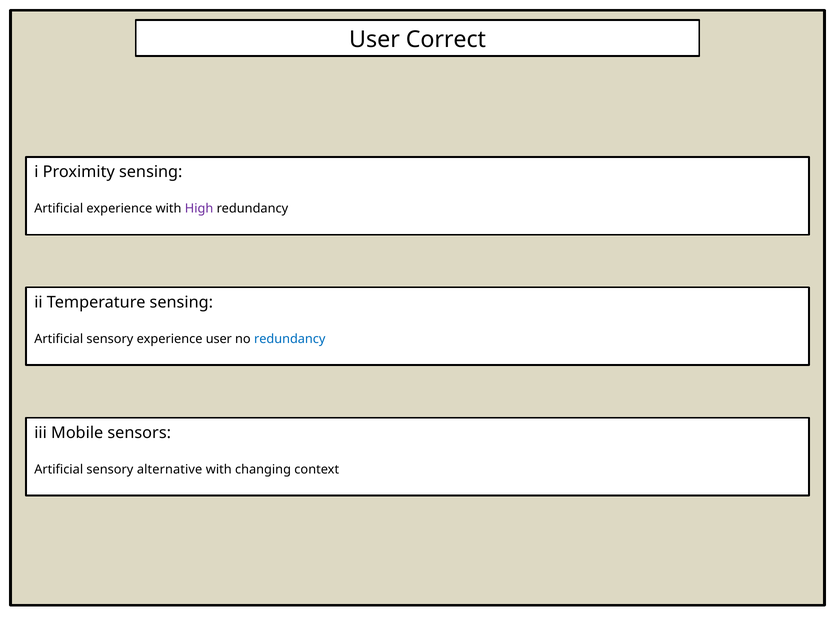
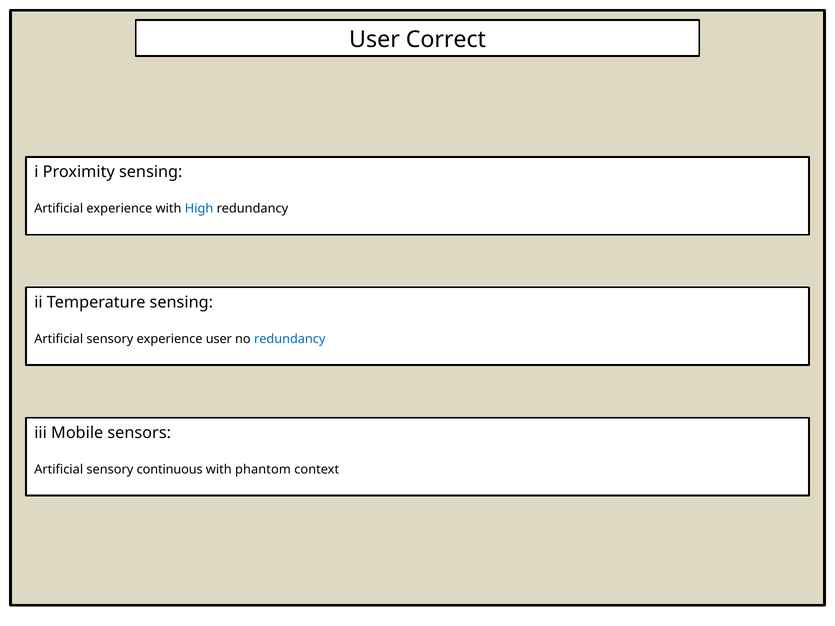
High colour: purple -> blue (199, 209)
alternative: alternative -> continuous (170, 470)
changing: changing -> phantom (263, 470)
